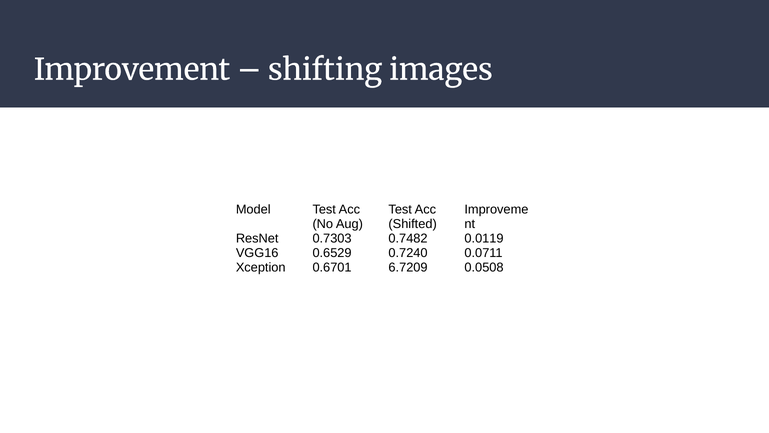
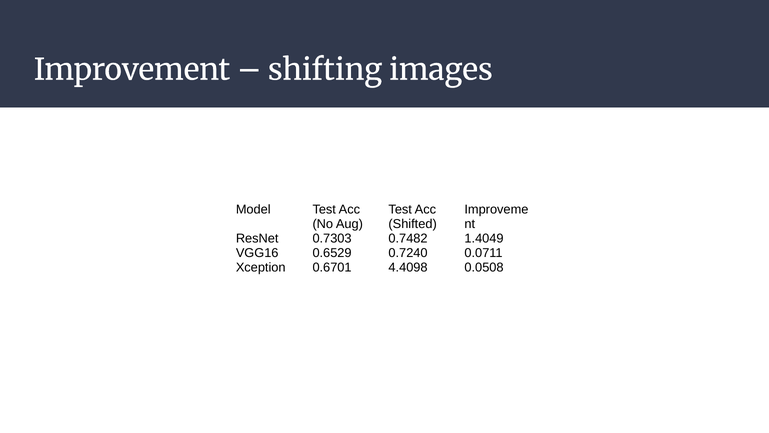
0.0119: 0.0119 -> 1.4049 (484, 238)
6.7209: 6.7209 -> 4.4098 (408, 267)
